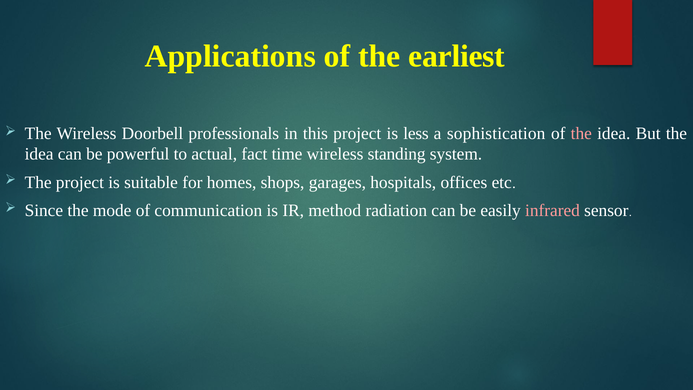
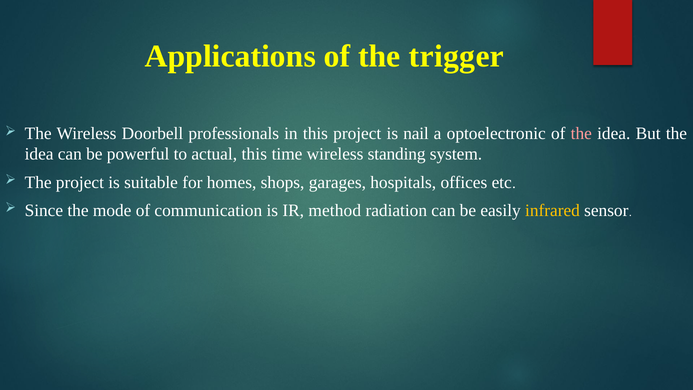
earliest: earliest -> trigger (456, 56)
less: less -> nail (416, 133)
sophistication: sophistication -> optoelectronic (496, 133)
actual fact: fact -> this (254, 154)
infrared colour: pink -> yellow (552, 210)
